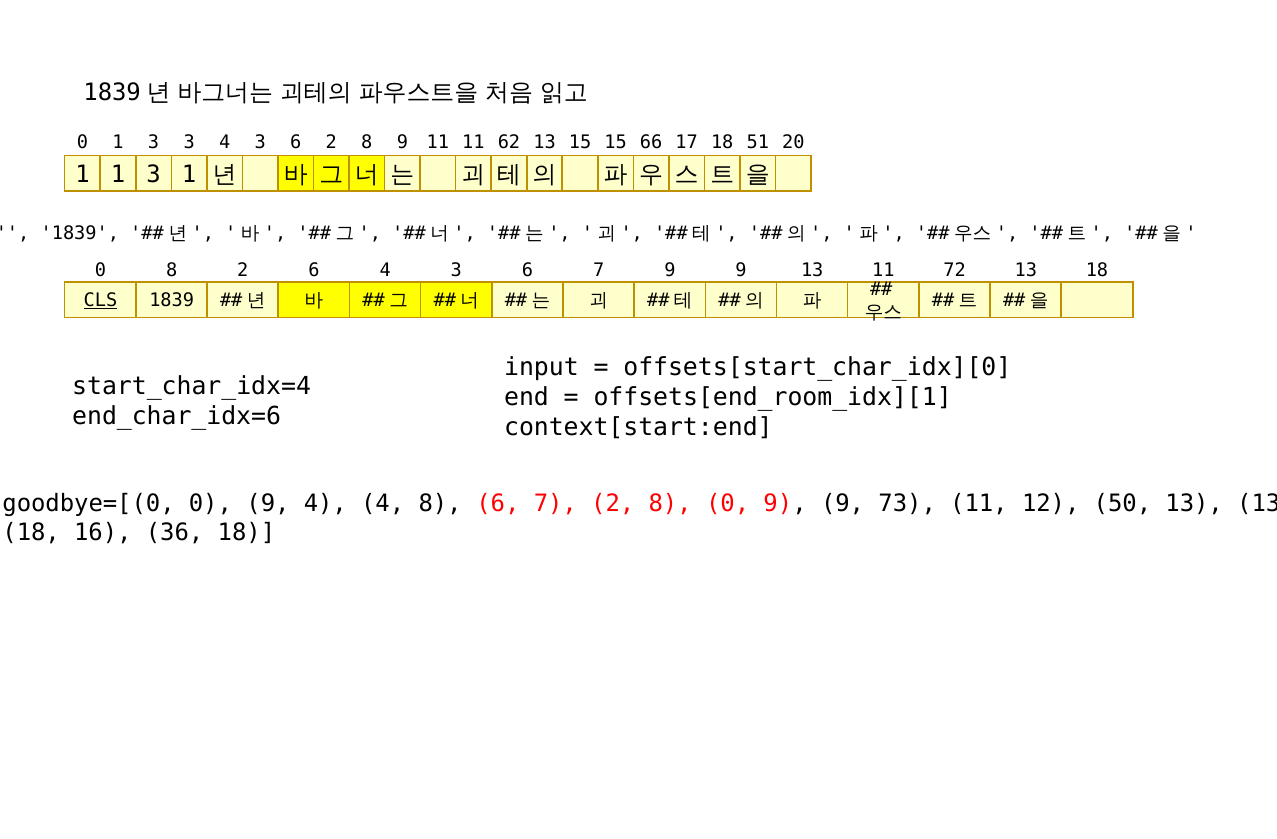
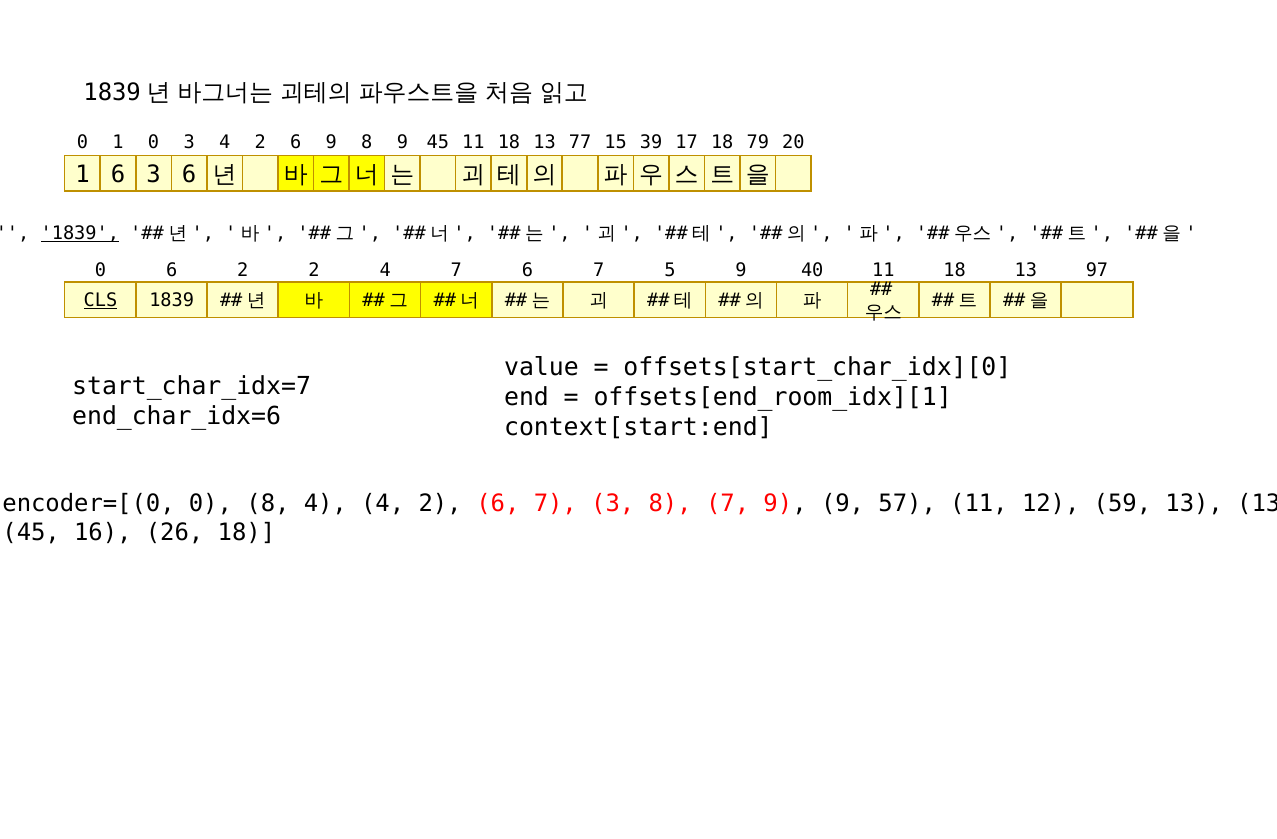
0 1 3: 3 -> 0 (154, 142)
3 4 3: 3 -> 2 (260, 142)
6 2: 2 -> 9 (331, 142)
9 11: 11 -> 45 (438, 142)
62: 62 -> 18 (509, 142)
13 15: 15 -> 77 (580, 142)
66: 66 -> 39 (651, 142)
51: 51 -> 79 (758, 142)
1 1: 1 -> 6 (118, 175)
3 1: 1 -> 6 (189, 175)
1839 underline: none -> present (80, 233)
0 8: 8 -> 6 (172, 270)
2 6: 6 -> 2 (314, 270)
3: 3 -> 7 (456, 270)
7 9: 9 -> 5 (670, 270)
9 13: 13 -> 40 (812, 270)
72: 72 -> 18 (955, 270)
13 18: 18 -> 97 (1097, 270)
input: input -> value (541, 367)
start_char_idx=4: start_char_idx=4 -> start_char_idx=7 (192, 386)
goodbye=[(0: goodbye=[(0 -> encoder=[(0 (89, 504)
9: 9 -> 8 (268, 504)
4 4 8: 8 -> 2 (440, 504)
7 2: 2 -> 3 (613, 504)
8 0: 0 -> 7 (728, 504)
73: 73 -> 57 (907, 504)
50: 50 -> 59 (1122, 504)
18: 18 -> 45 (31, 533)
36: 36 -> 26 (175, 533)
